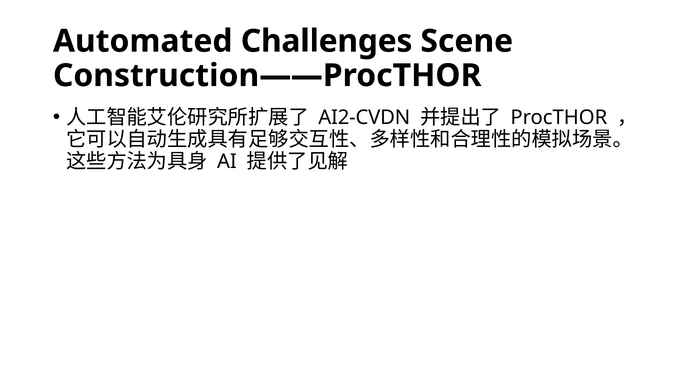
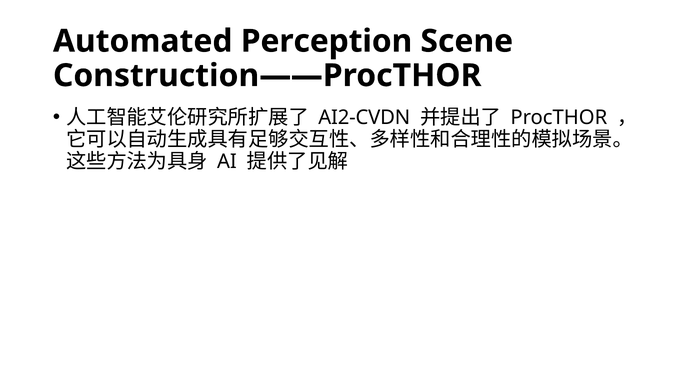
Challenges: Challenges -> Perception (327, 41)
